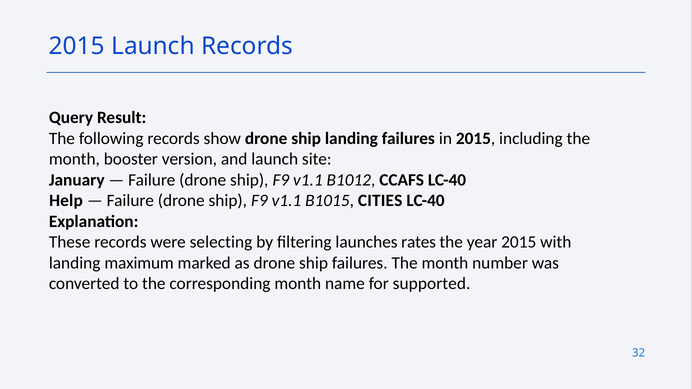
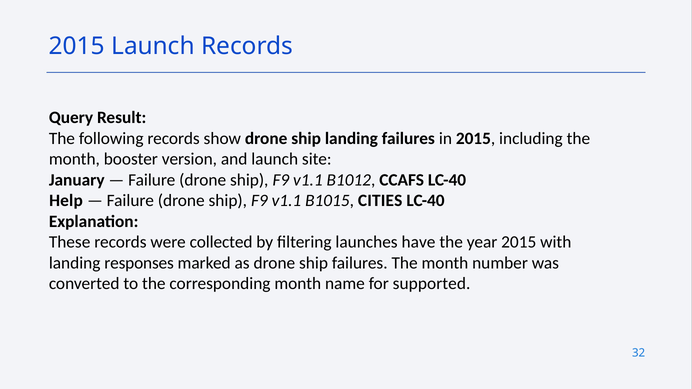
selecting: selecting -> collected (221, 242)
rates: rates -> have (419, 242)
maximum: maximum -> responses (139, 263)
